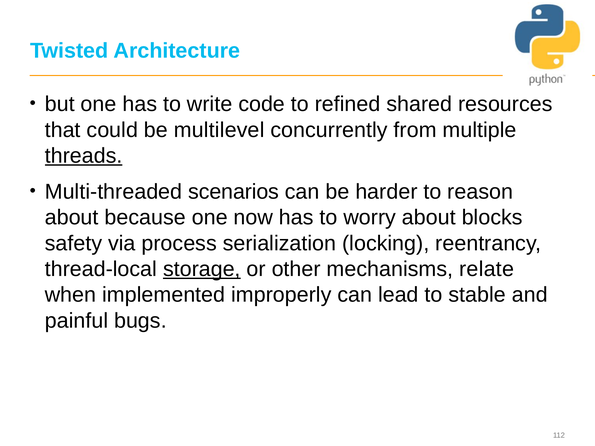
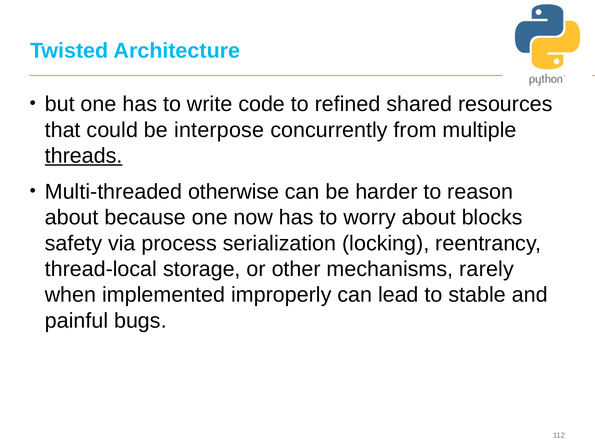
multilevel: multilevel -> interpose (219, 130)
scenarios: scenarios -> otherwise (234, 192)
storage underline: present -> none (202, 269)
relate: relate -> rarely (487, 269)
